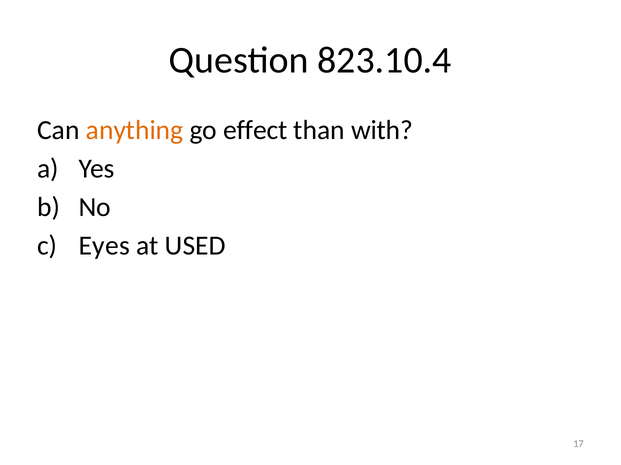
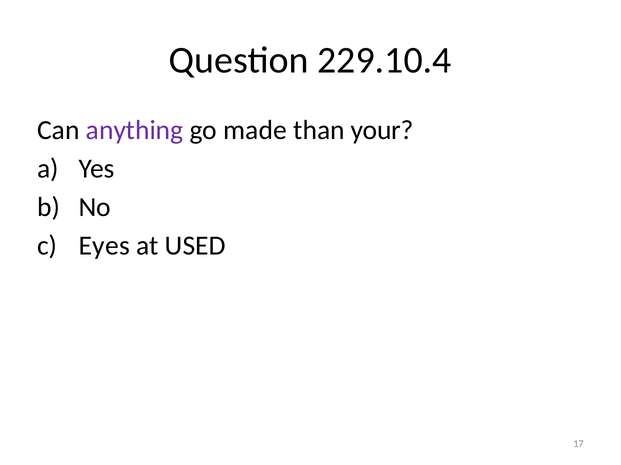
823.10.4: 823.10.4 -> 229.10.4 (384, 60)
anything colour: orange -> purple (135, 130)
effect: effect -> made (255, 130)
with: with -> your (382, 130)
